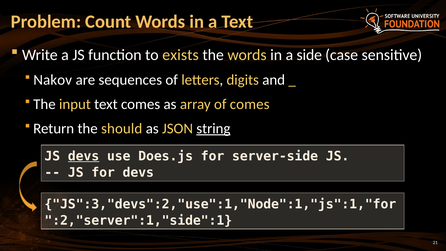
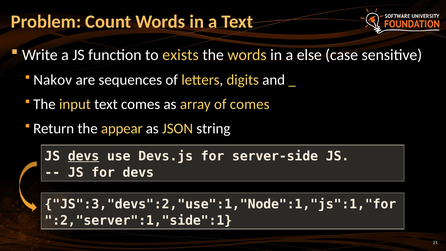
side: side -> else (309, 55)
should: should -> appear (122, 128)
string underline: present -> none (213, 128)
Does.js: Does.js -> Devs.js (166, 156)
